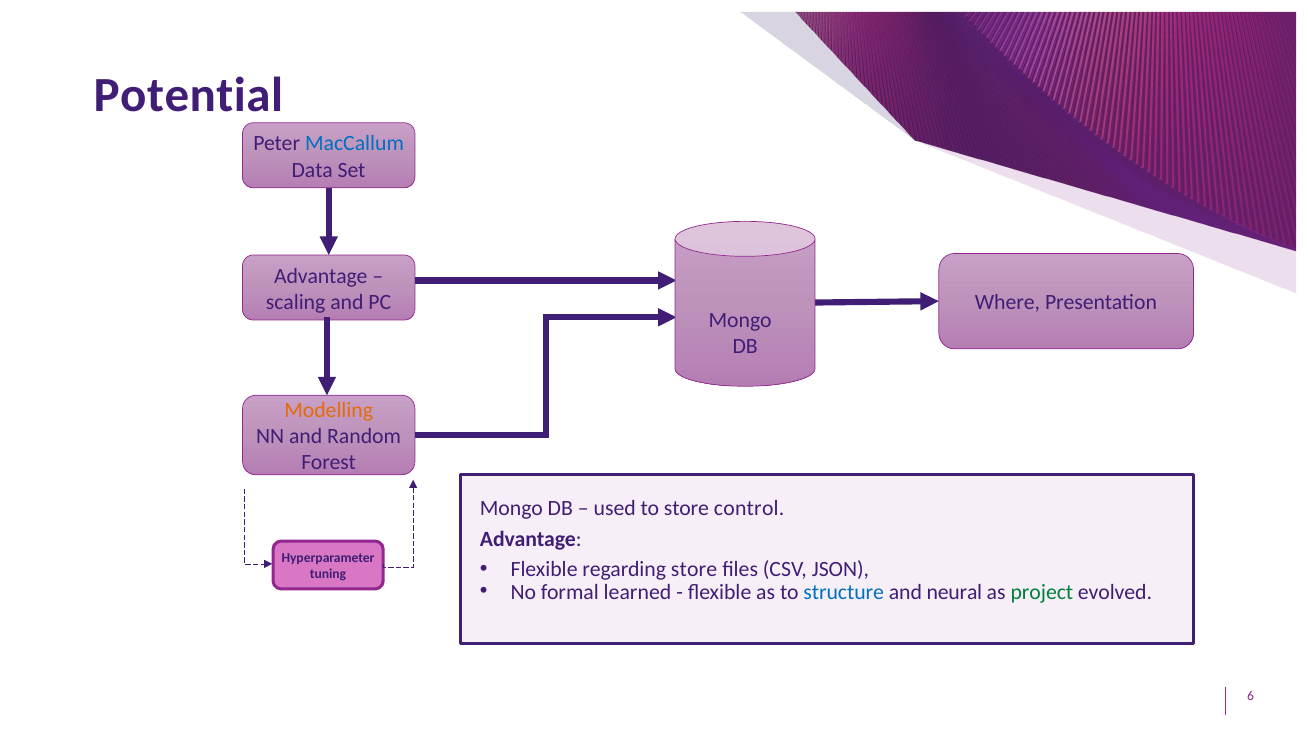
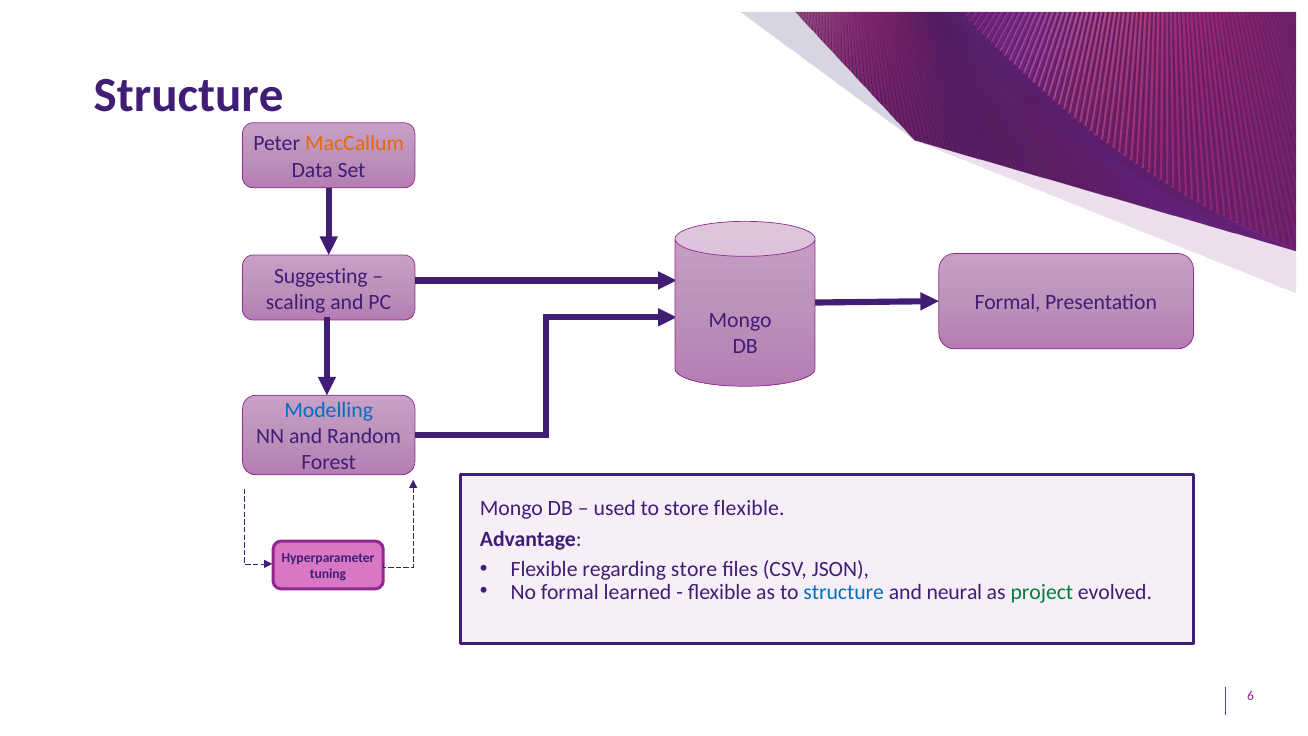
Potential: Potential -> Structure (189, 95)
MacCallum colour: blue -> orange (354, 144)
Advantage: Advantage -> Suggesting (321, 276)
Where: Where -> Formal (1008, 303)
Modelling colour: orange -> blue (329, 410)
store control: control -> flexible (749, 509)
